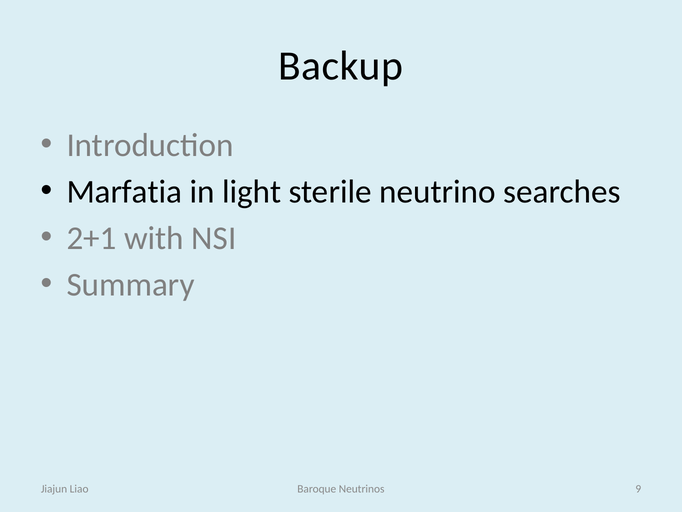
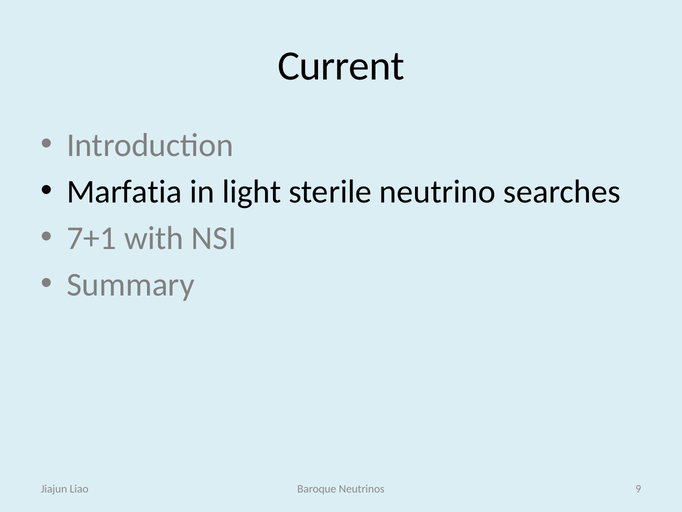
Backup: Backup -> Current (341, 66)
2+1: 2+1 -> 7+1 (92, 238)
